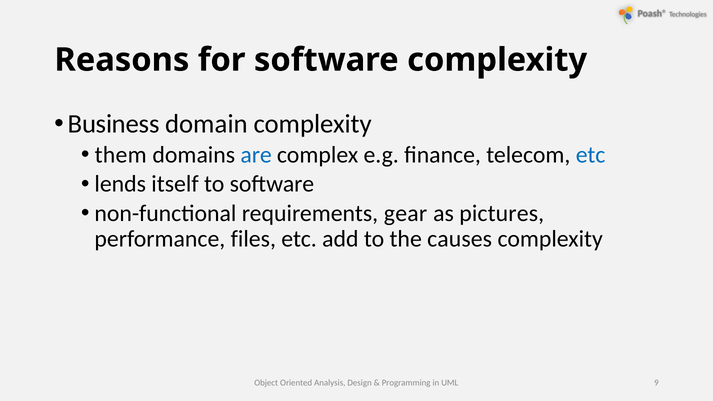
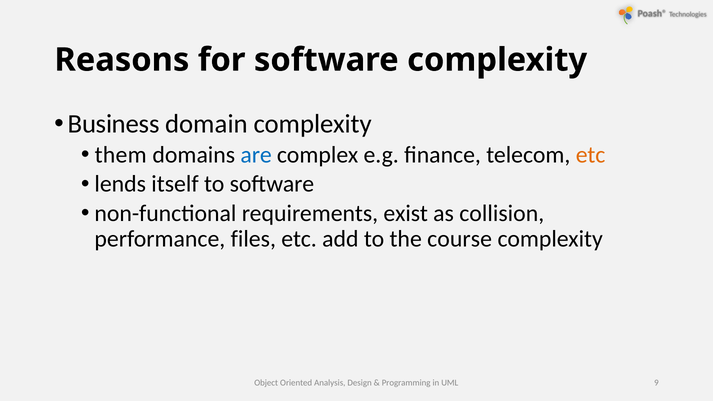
etc colour: blue -> orange (591, 155)
gear: gear -> exist (406, 214)
pictures: pictures -> collision (502, 214)
causes: causes -> course (460, 239)
